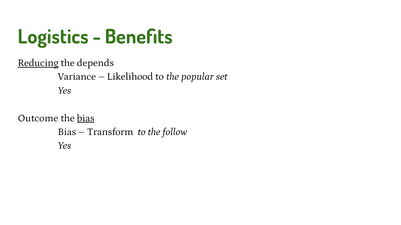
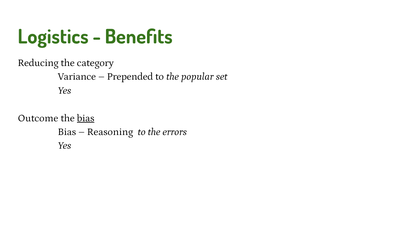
Reducing underline: present -> none (38, 63)
depends: depends -> category (95, 63)
Likelihood: Likelihood -> Prepended (130, 77)
Transform: Transform -> Reasoning (110, 132)
follow: follow -> errors (175, 132)
